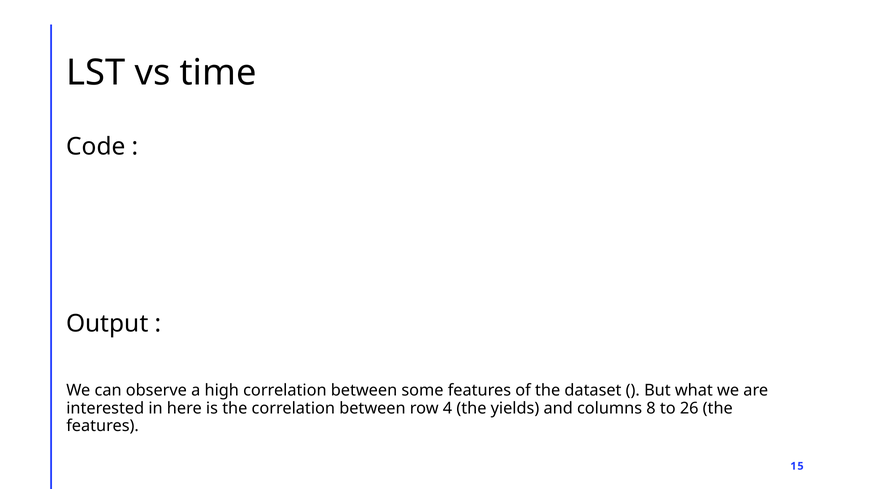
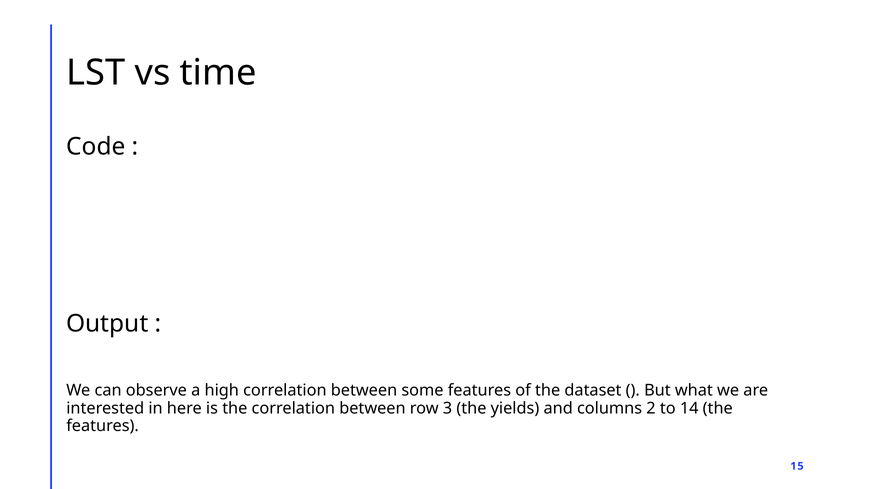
4: 4 -> 3 (447, 408)
8: 8 -> 2 (651, 408)
26: 26 -> 14 (689, 408)
